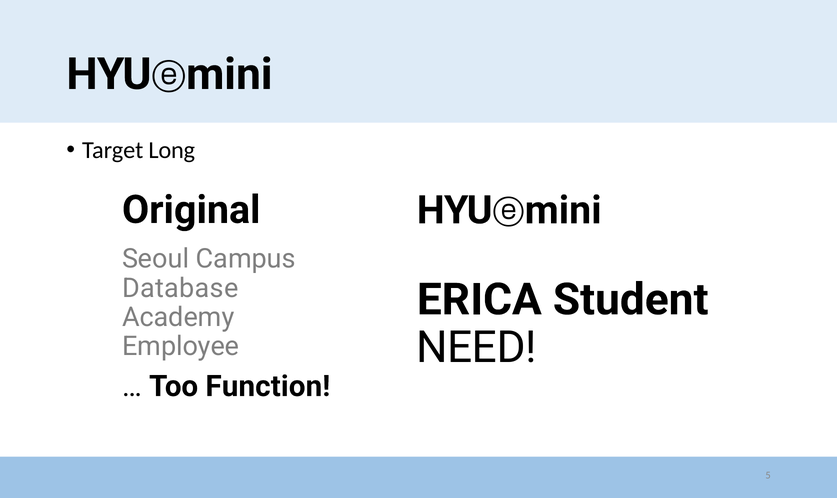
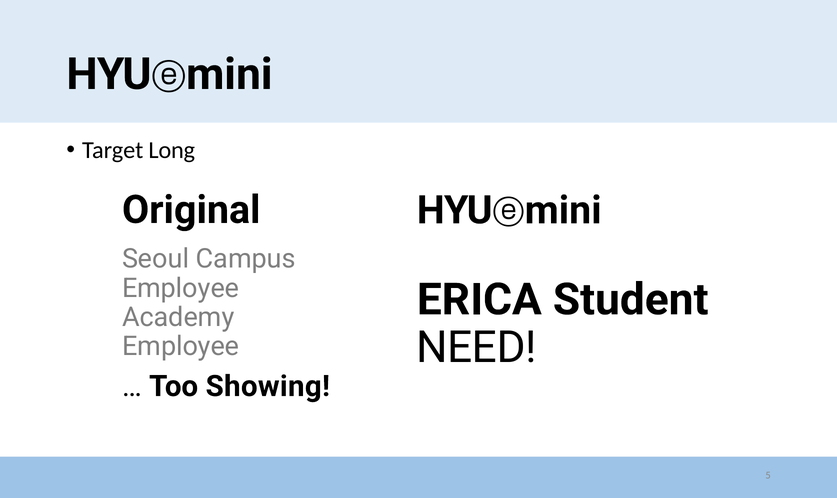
Database: Database -> Employee (181, 288)
Function: Function -> Showing (268, 387)
